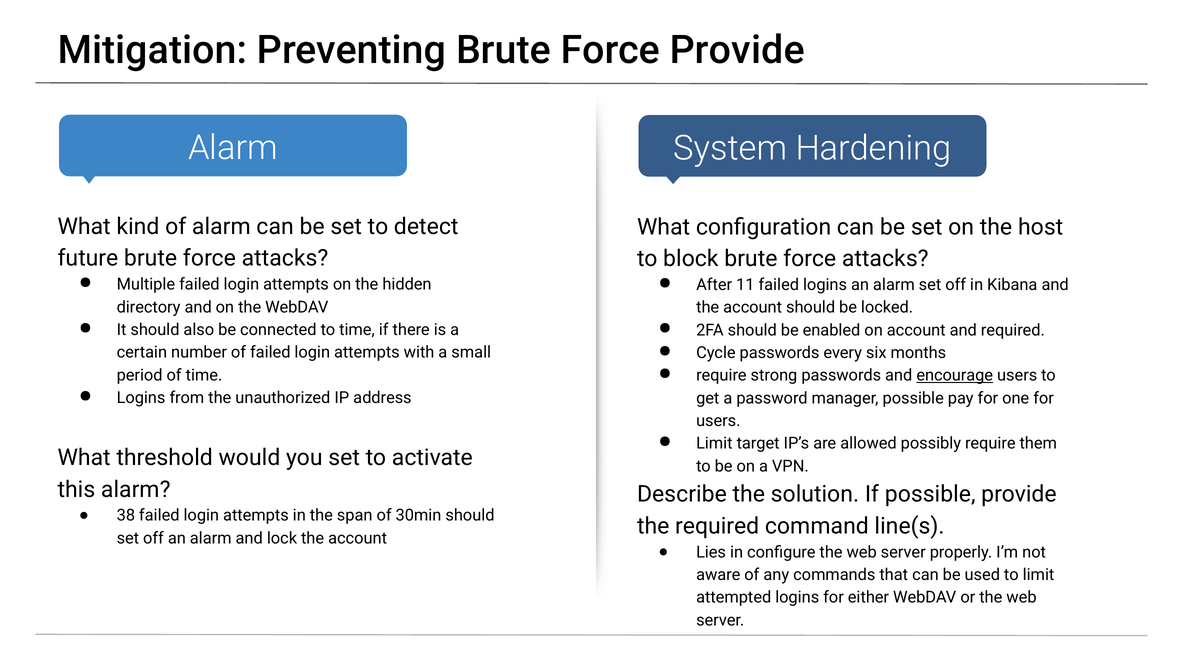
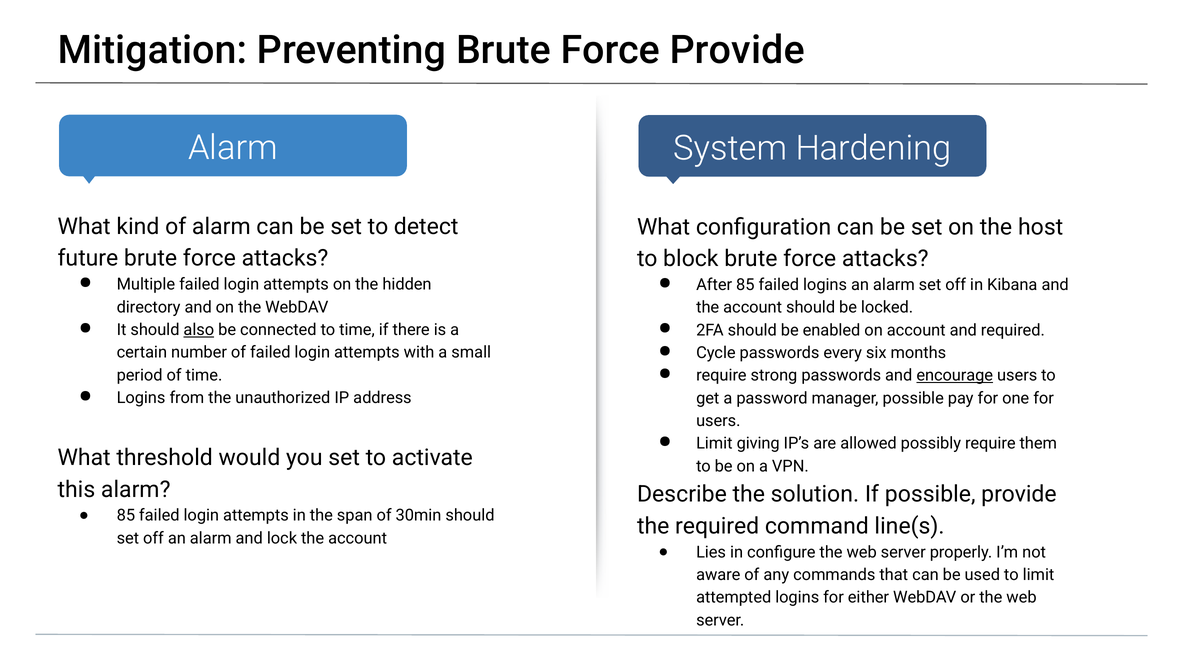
After 11: 11 -> 85 (745, 285)
also underline: none -> present (199, 330)
target: target -> giving (758, 444)
38: 38 -> 85 (126, 516)
